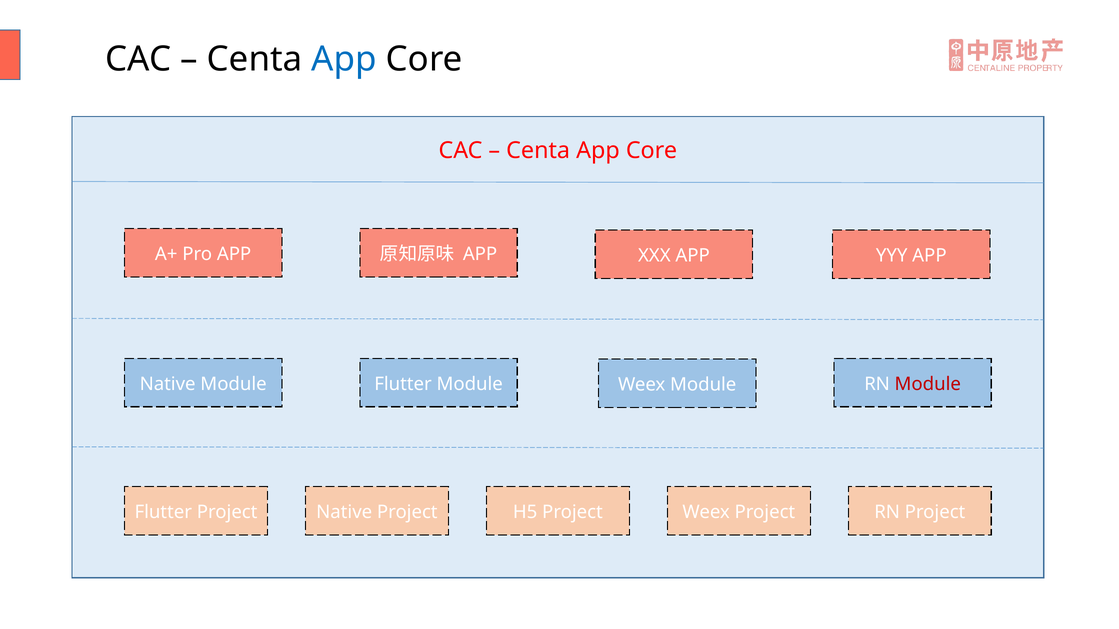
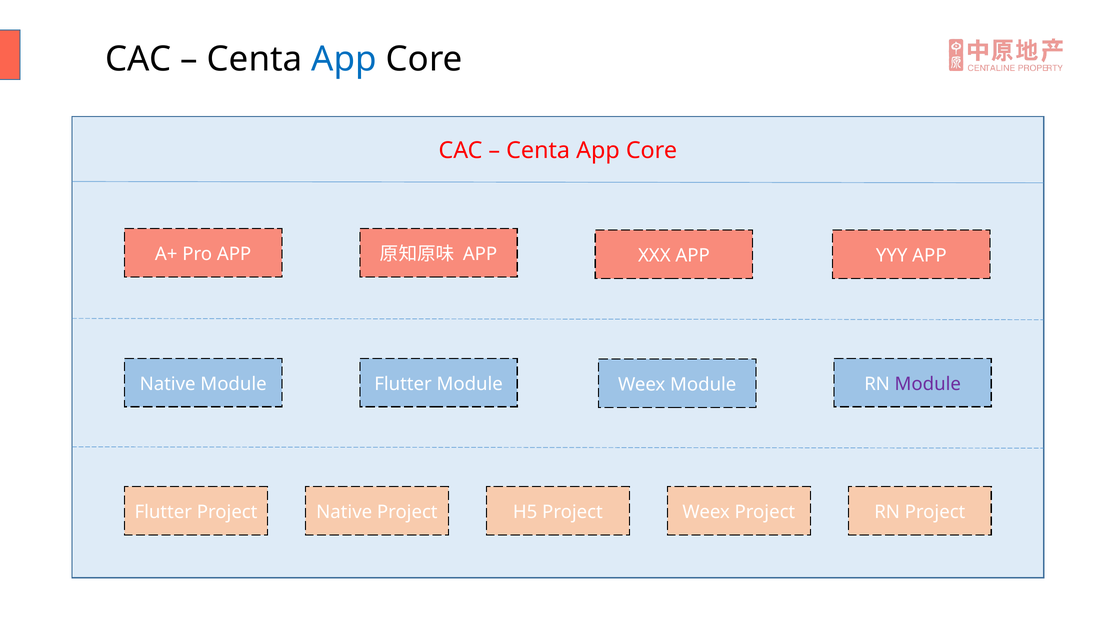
Module colour: red -> purple (928, 384)
